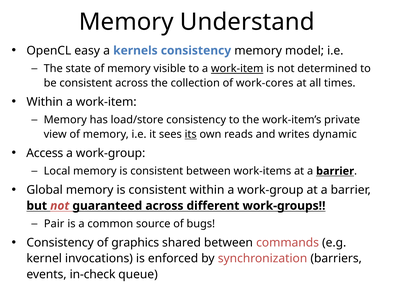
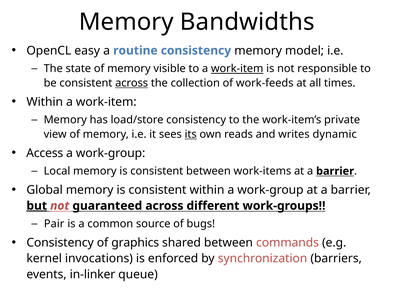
Understand: Understand -> Bandwidths (247, 22)
kernels: kernels -> routine (135, 51)
determined: determined -> responsible (327, 69)
across underline: none -> present (132, 83)
work-cores: work-cores -> work-feeds (265, 83)
but underline: none -> present (37, 206)
in-check: in-check -> in-linker (93, 275)
